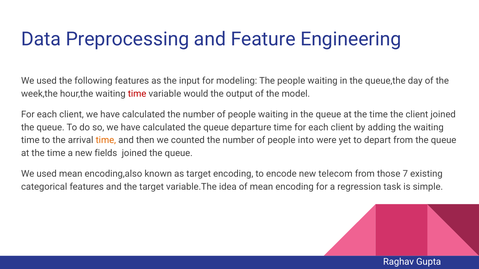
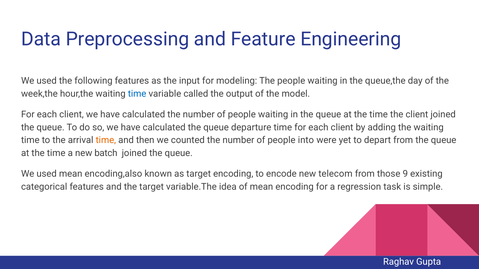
time colour: red -> blue (137, 94)
would: would -> called (196, 94)
fields: fields -> batch (106, 153)
7: 7 -> 9 (405, 174)
